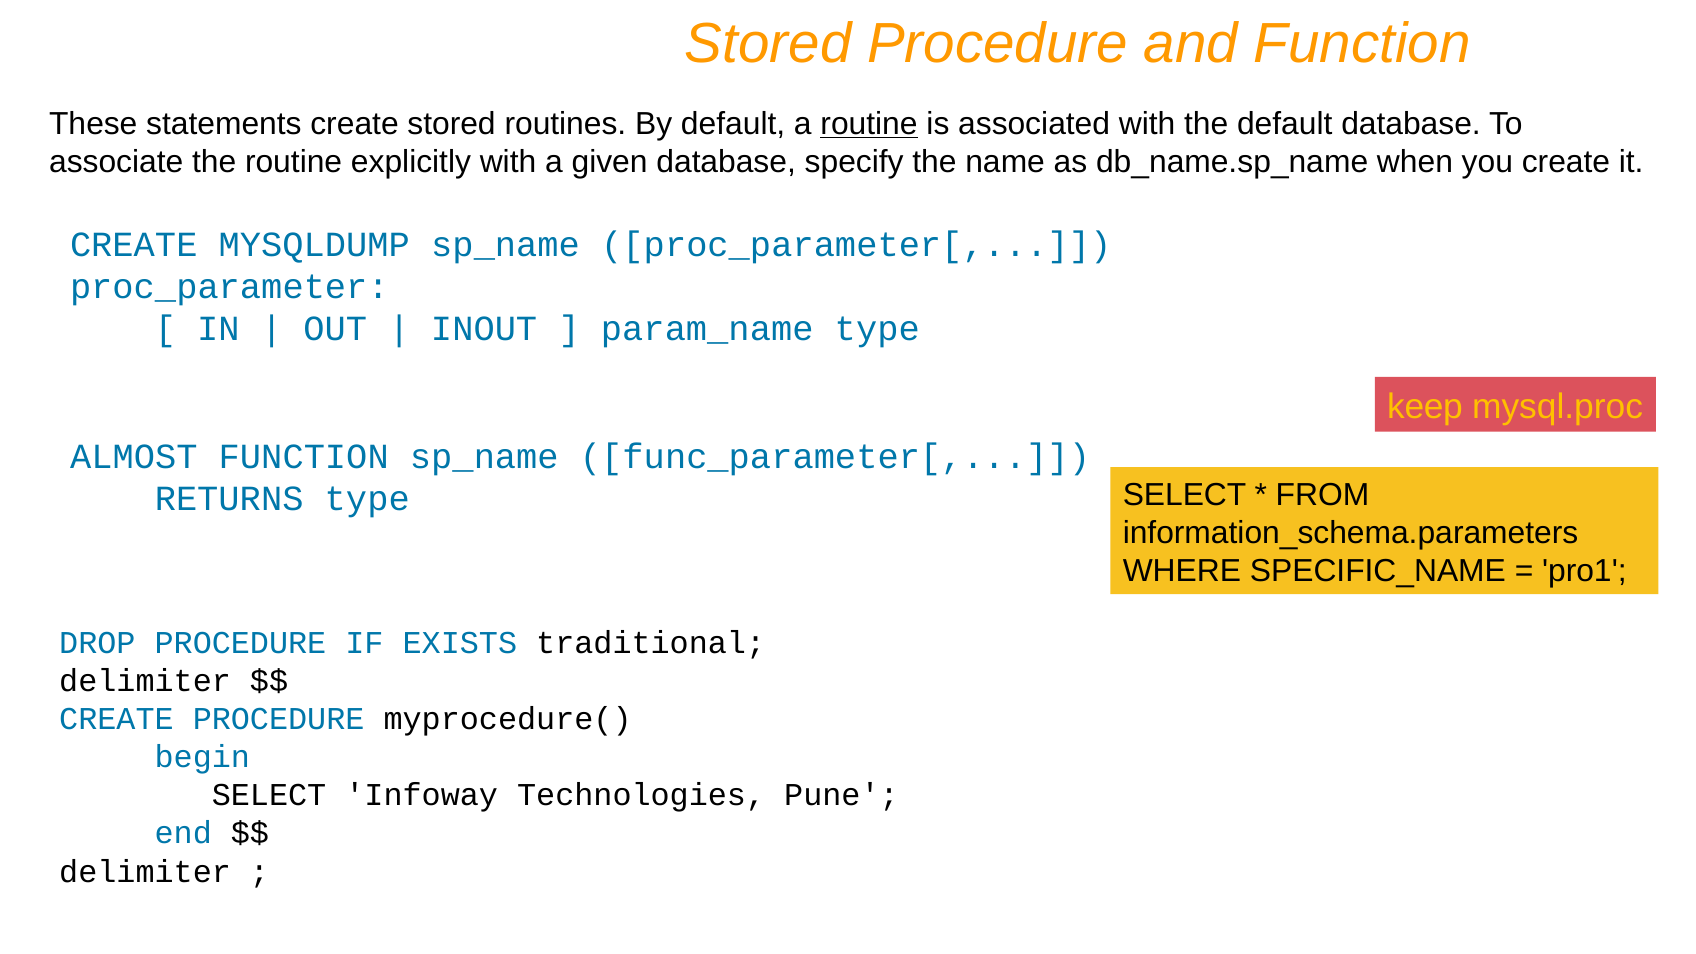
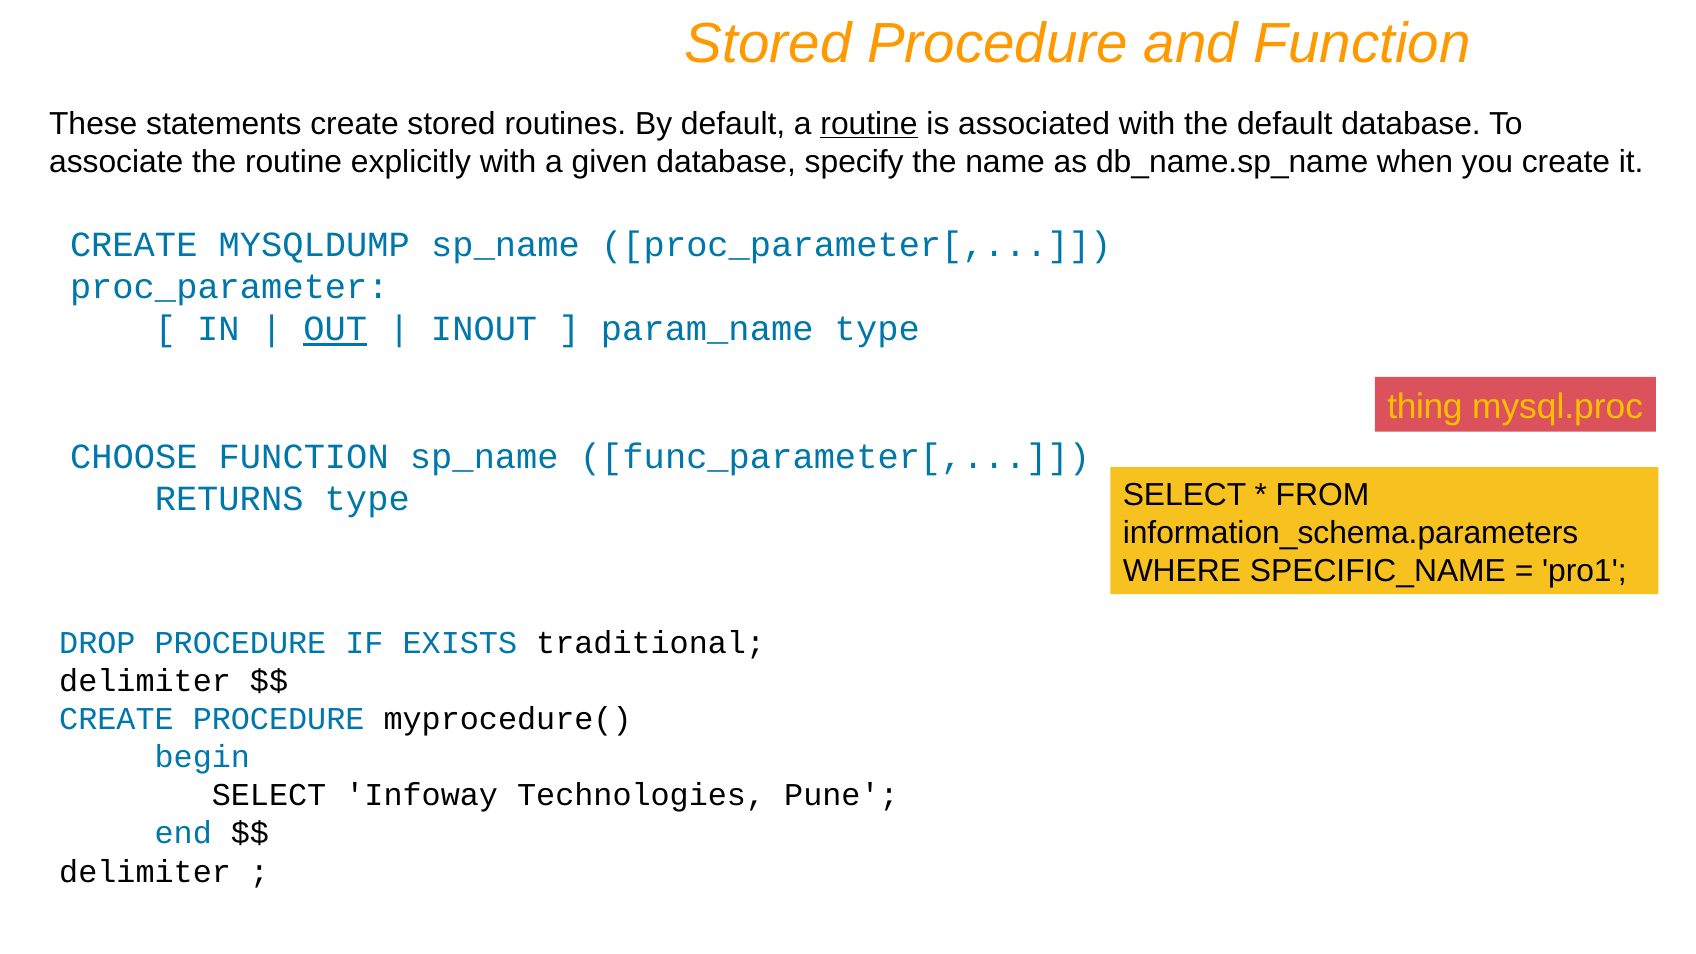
OUT underline: none -> present (335, 329)
keep: keep -> thing (1425, 407)
ALMOST: ALMOST -> CHOOSE (134, 457)
